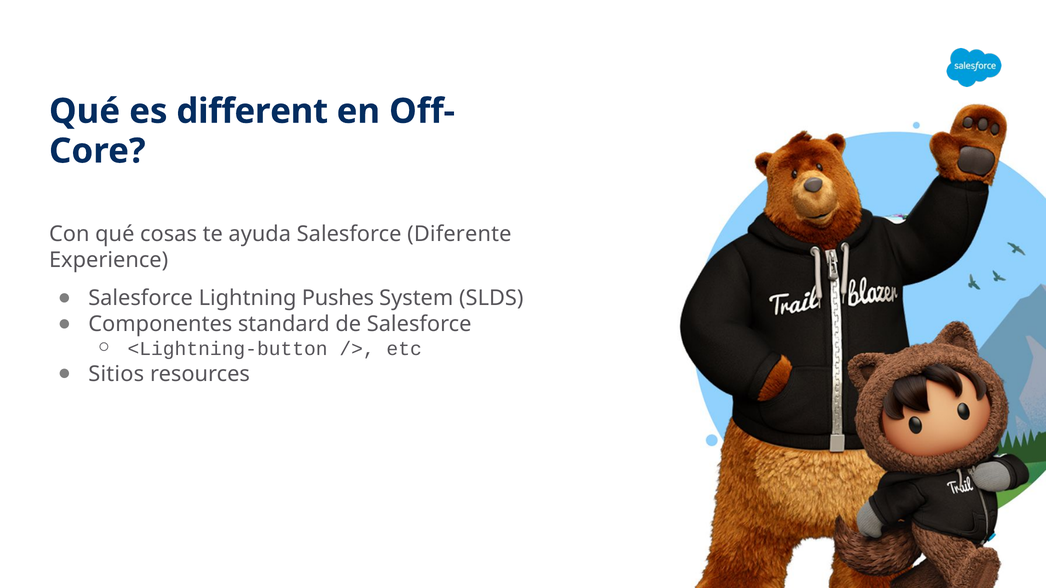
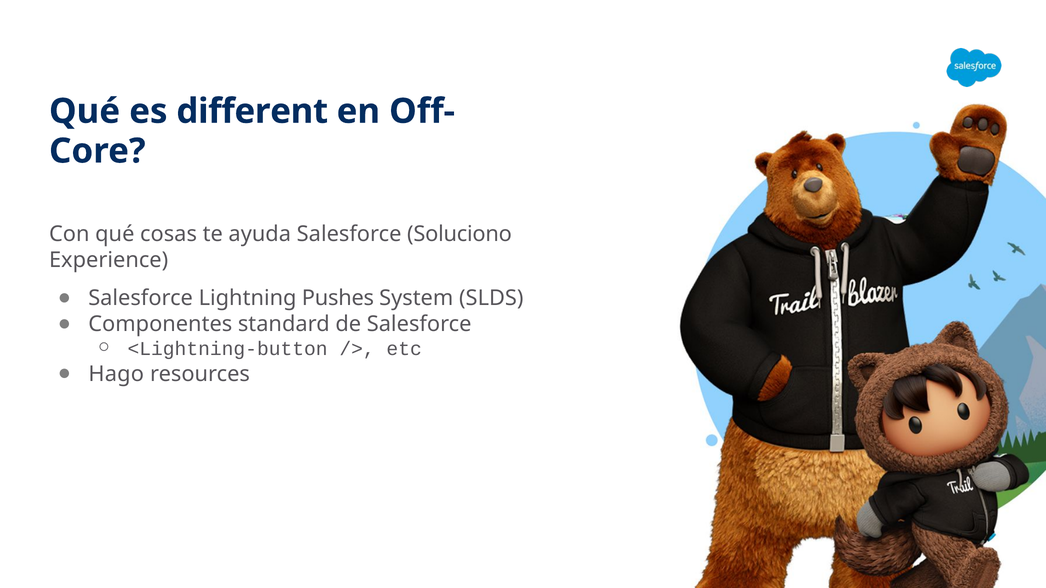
Diferente: Diferente -> Soluciono (460, 234)
Sitios: Sitios -> Hago (116, 374)
